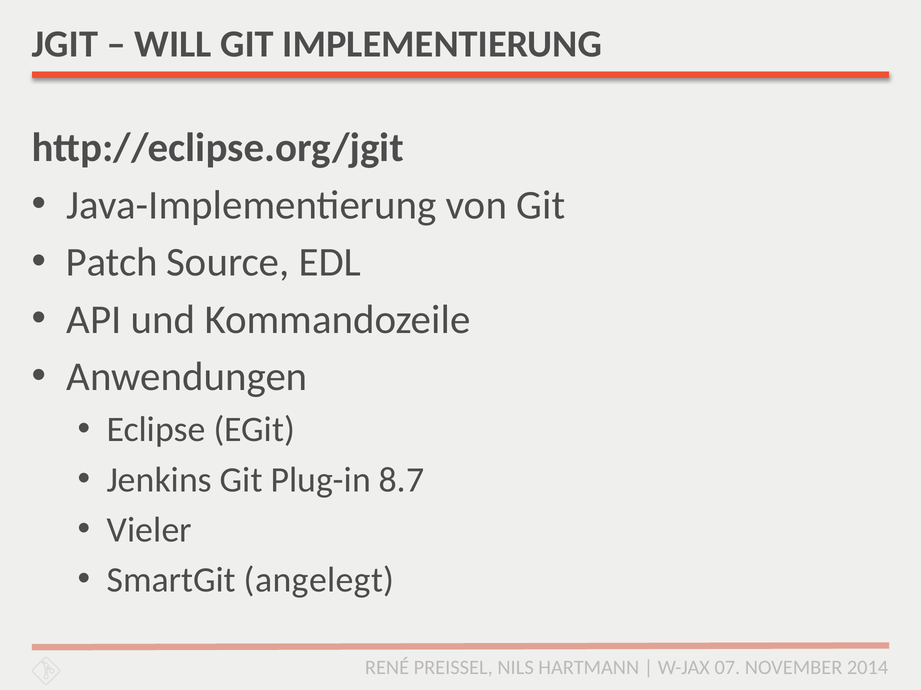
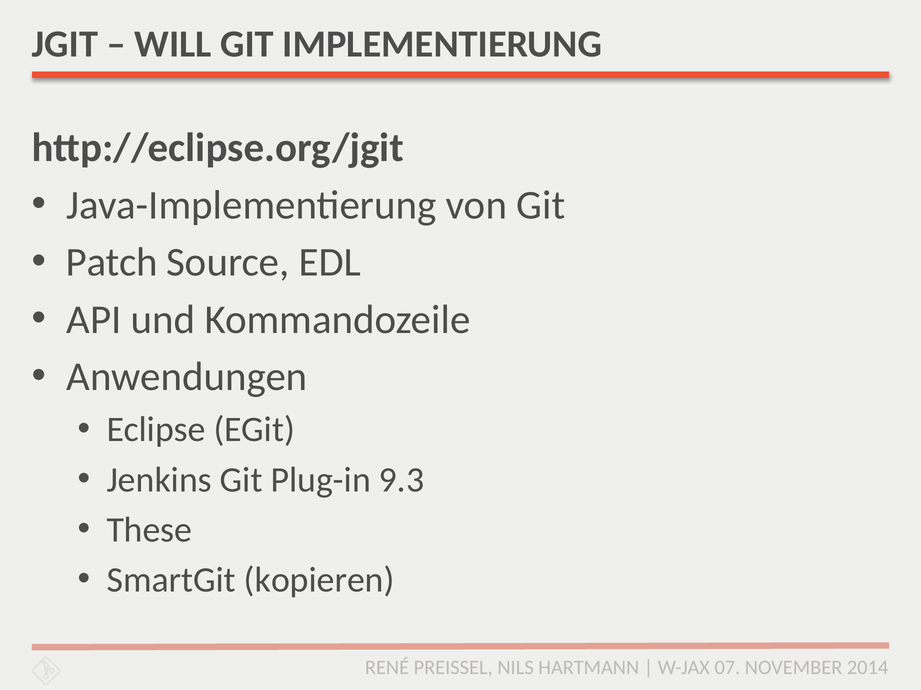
8.7: 8.7 -> 9.3 (402, 480)
Vieler: Vieler -> These (149, 531)
angelegt: angelegt -> kopieren (319, 581)
